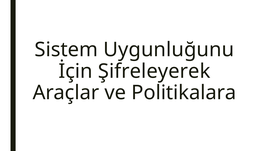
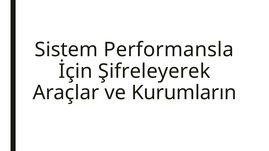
Uygunluğunu: Uygunluğunu -> Performansla (169, 50)
Politikalara: Politikalara -> Kurumların (184, 93)
